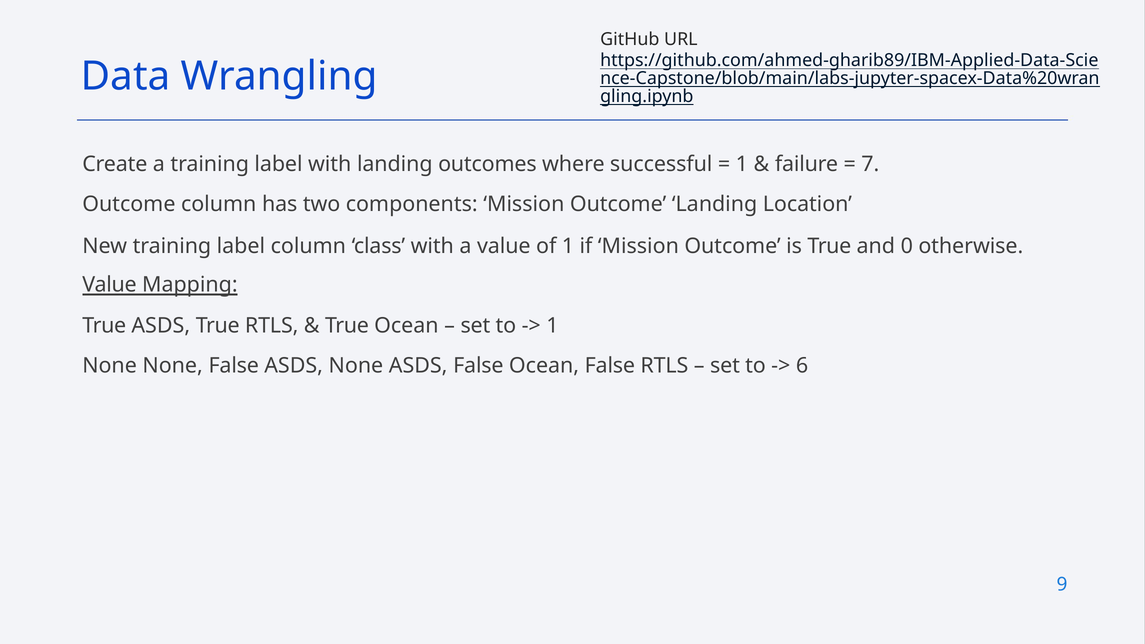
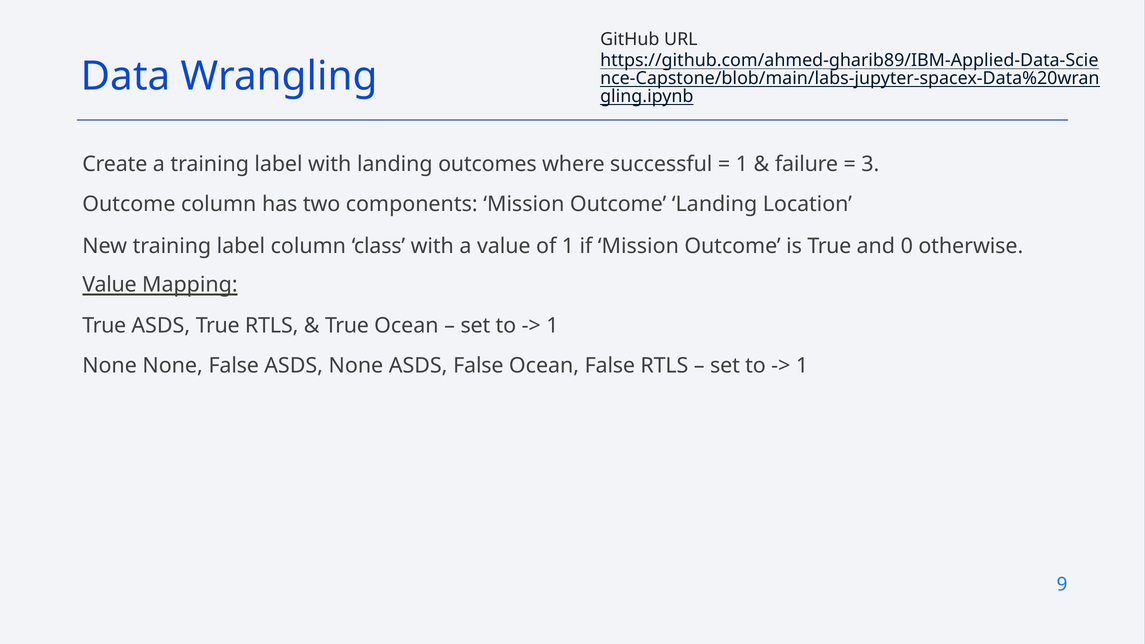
7: 7 -> 3 (870, 164)
6: 6 -> 1 (802, 366)
